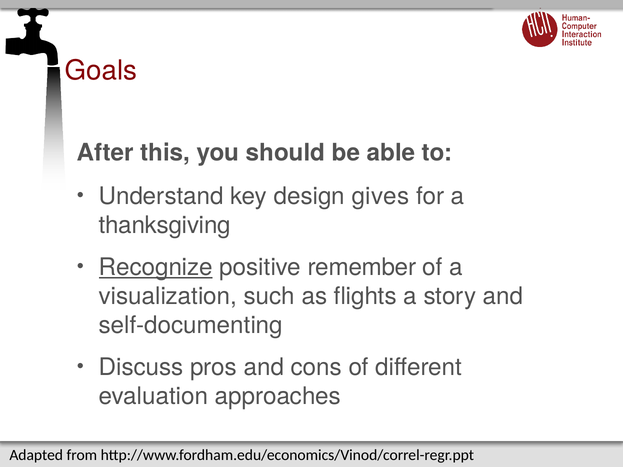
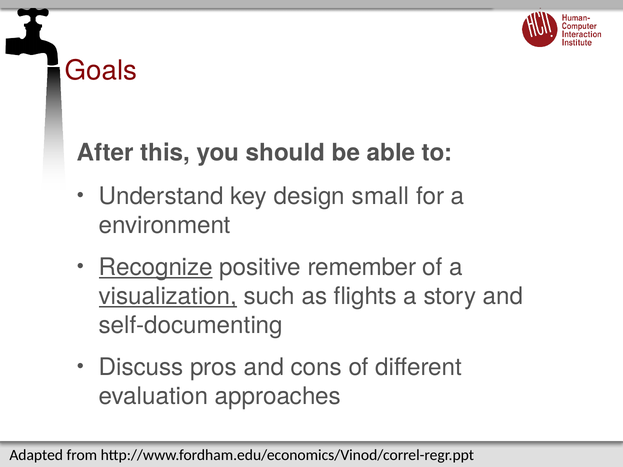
gives: gives -> small (380, 196)
thanksgiving: thanksgiving -> environment (165, 225)
visualization underline: none -> present (168, 296)
